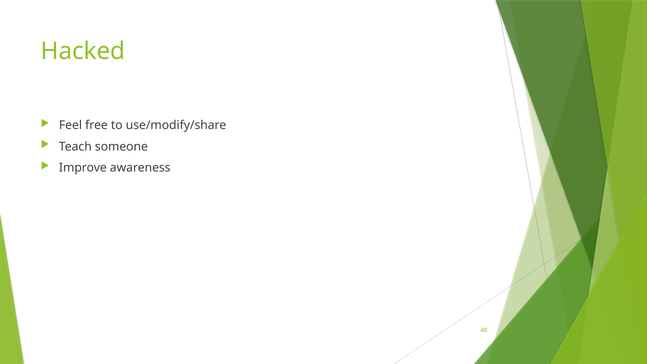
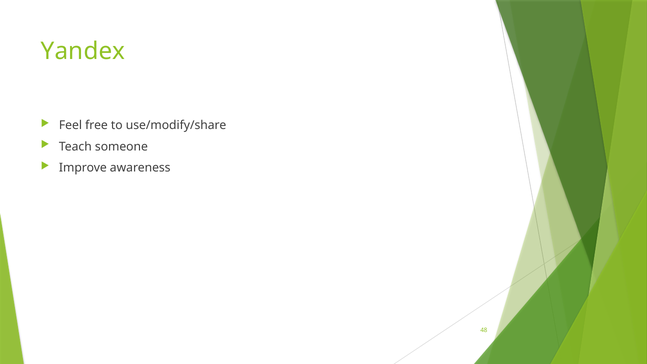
Hacked: Hacked -> Yandex (83, 51)
